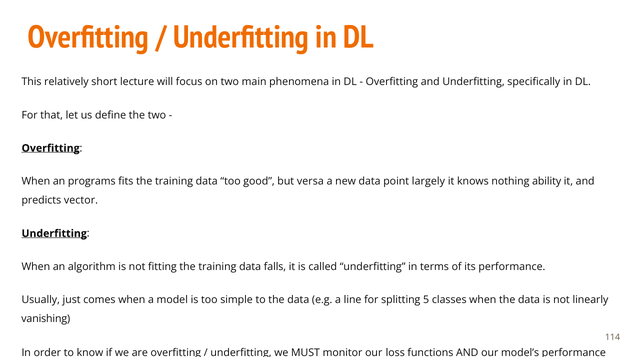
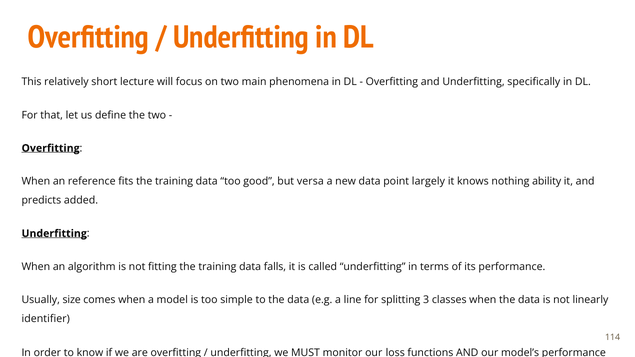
programs: programs -> reference (92, 181)
vector: vector -> added (81, 200)
just: just -> size (72, 300)
5: 5 -> 3 (426, 300)
vanishing: vanishing -> identifier (46, 319)
